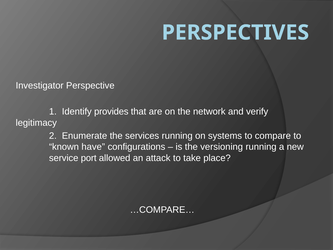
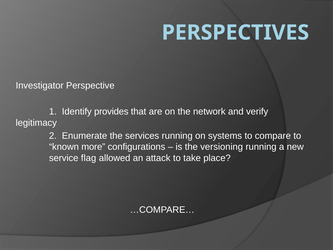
have: have -> more (93, 147)
port: port -> flag (89, 158)
